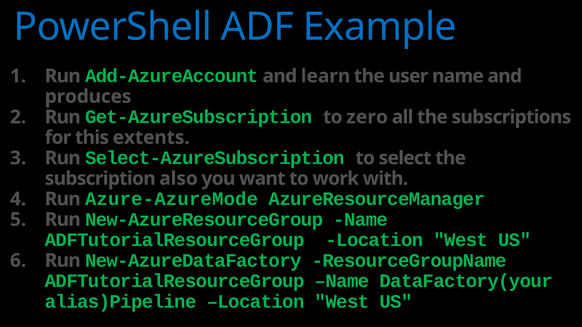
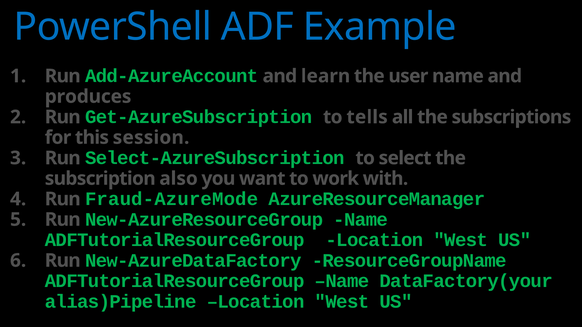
zero: zero -> tells (367, 117)
extents: extents -> session (151, 138)
Azure-AzureMode: Azure-AzureMode -> Fraud-AzureMode (172, 199)
